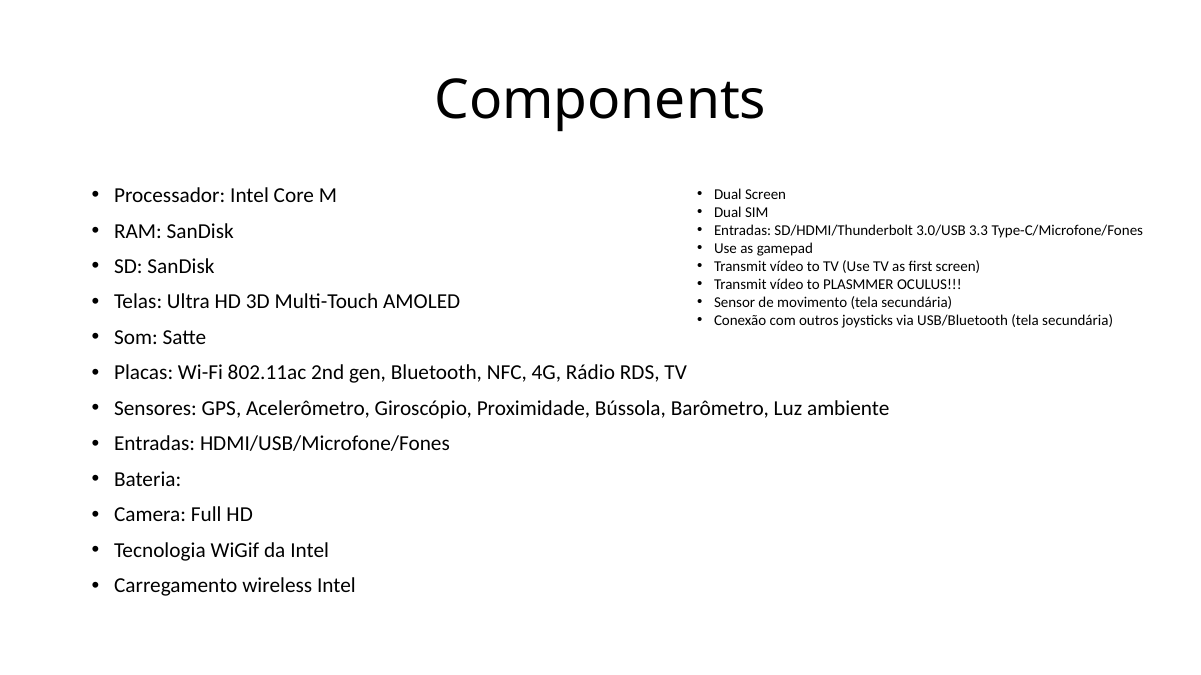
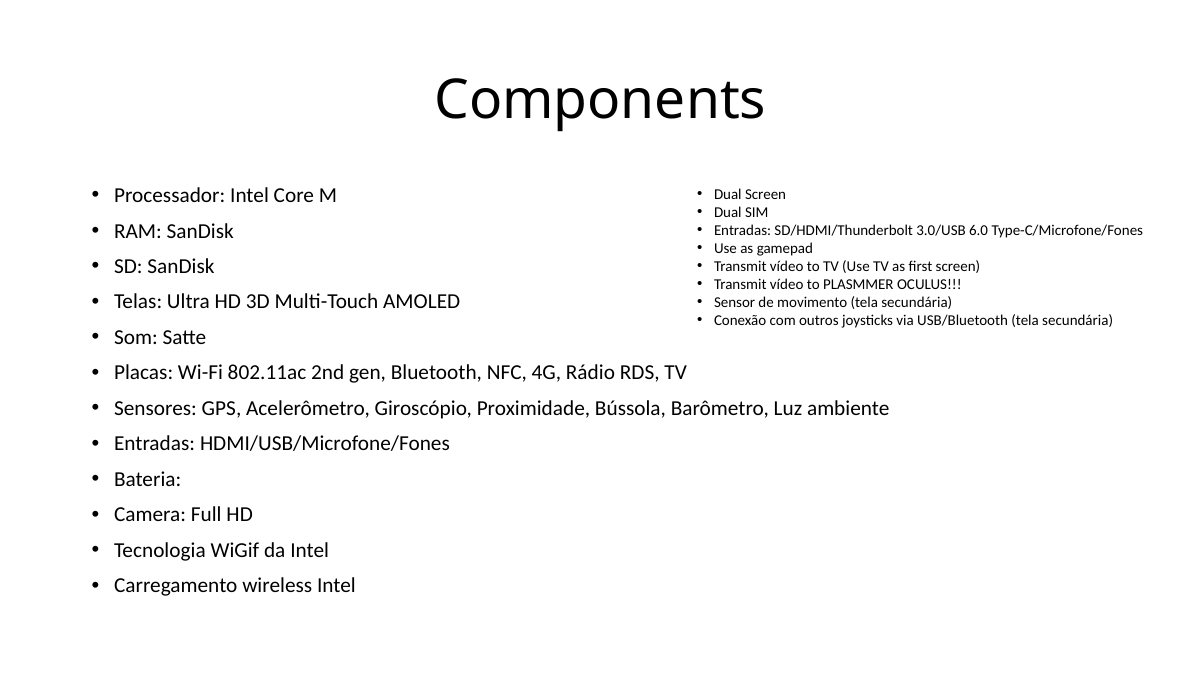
3.3: 3.3 -> 6.0 (979, 230)
